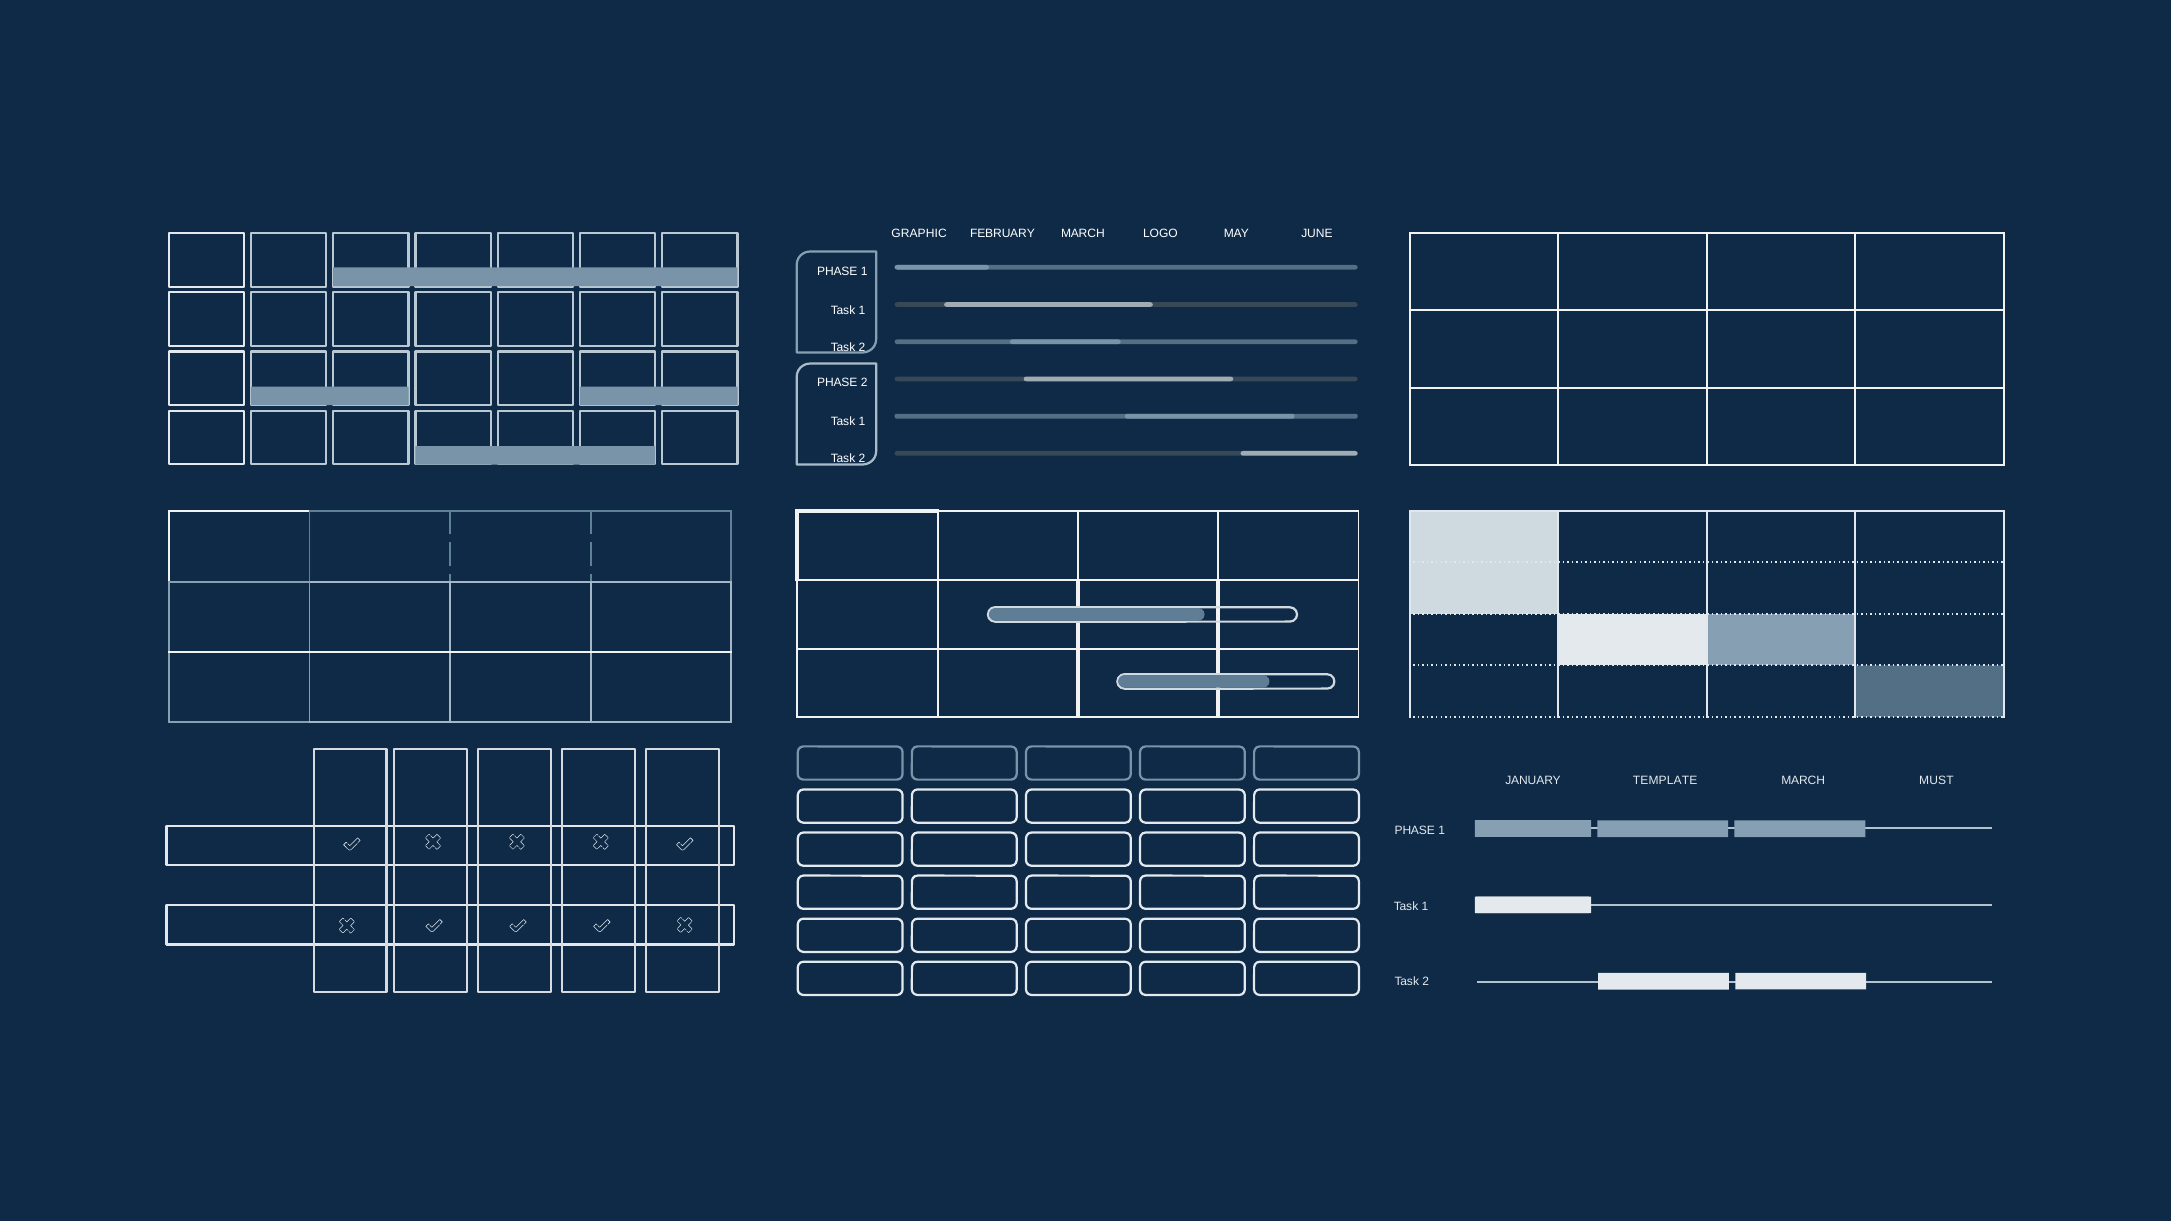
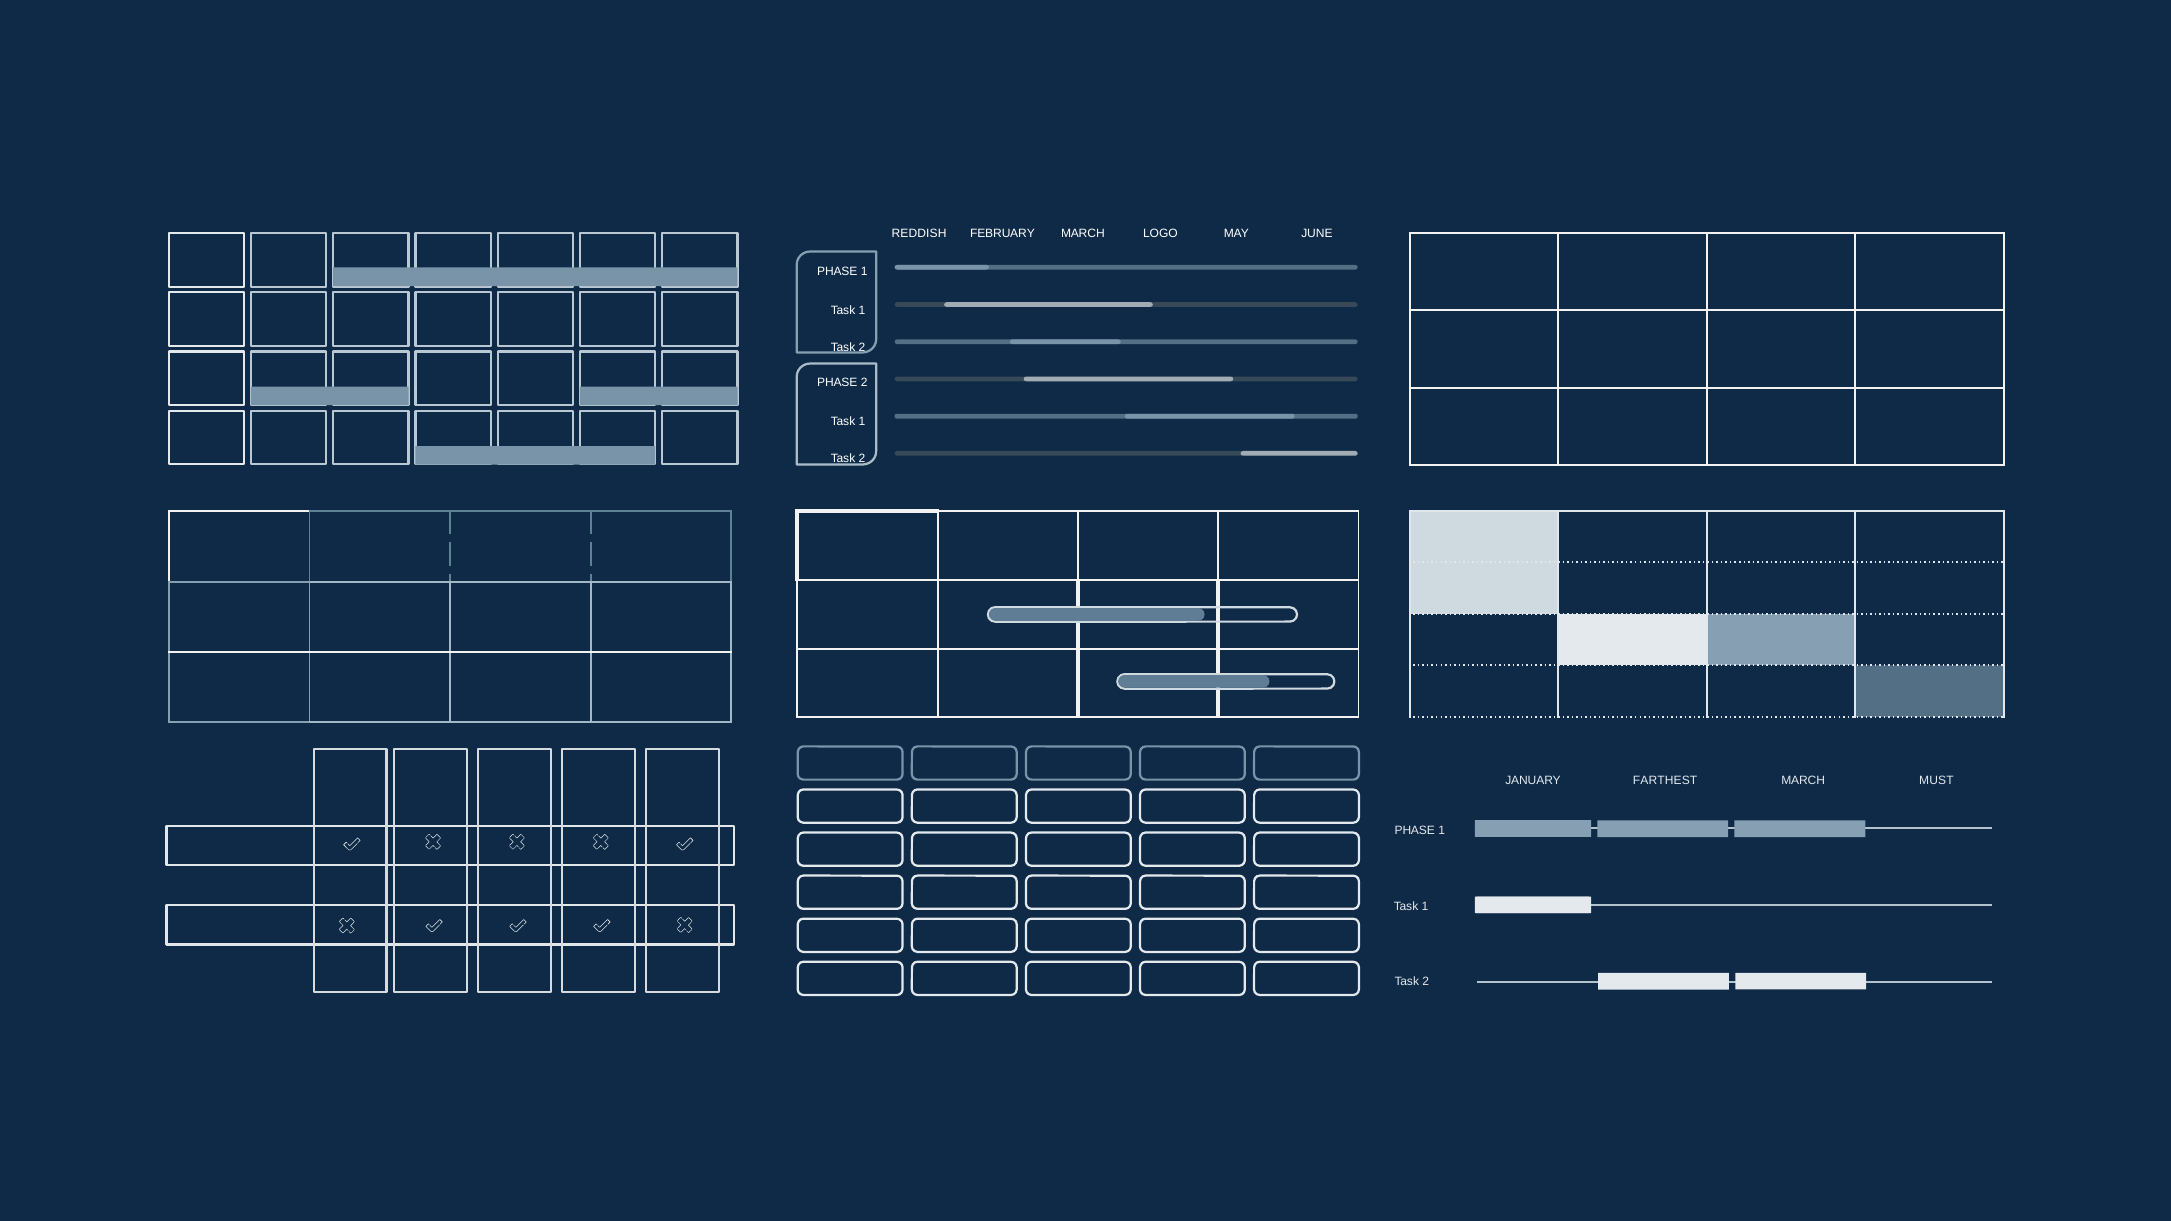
GRAPHIC: GRAPHIC -> REDDISH (919, 234)
TEMPLATE: TEMPLATE -> FARTHEST (1665, 781)
